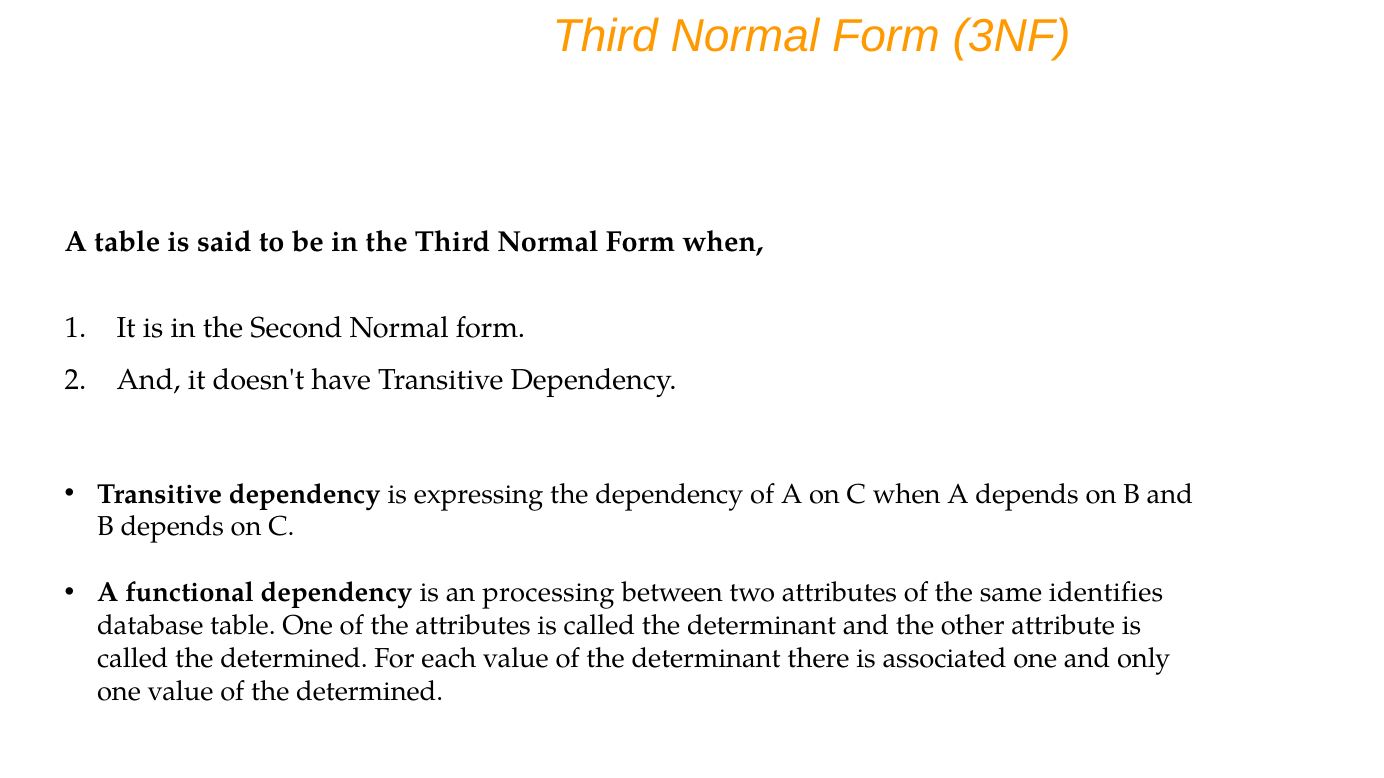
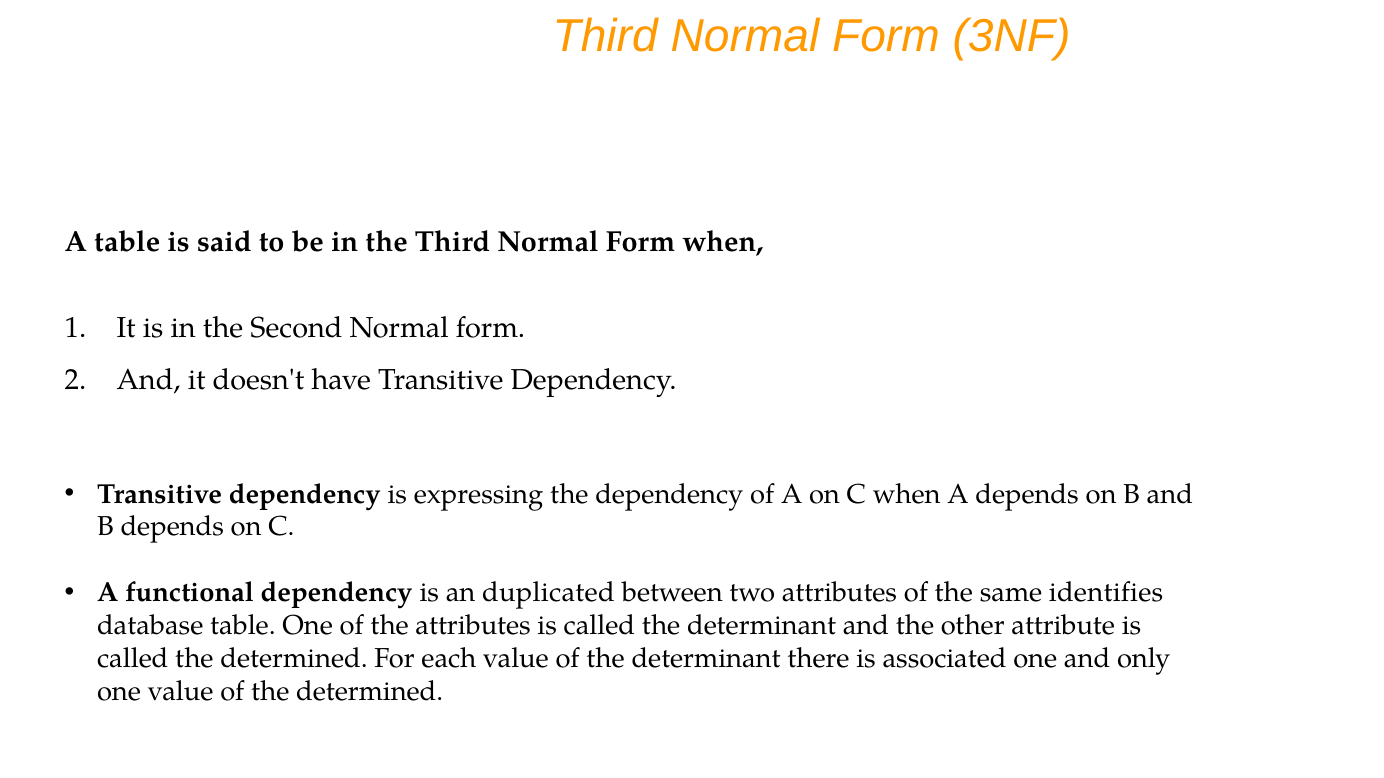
processing: processing -> duplicated (548, 593)
